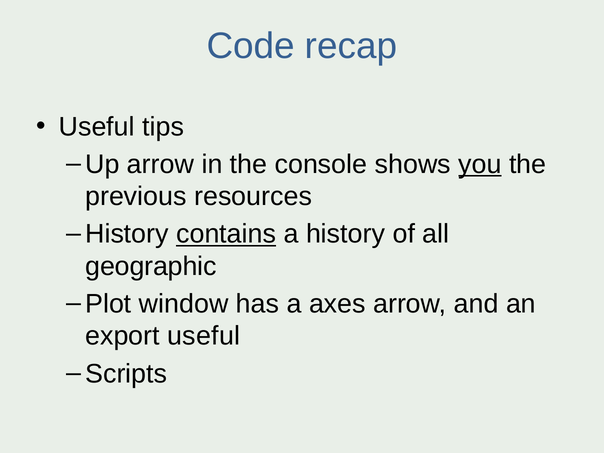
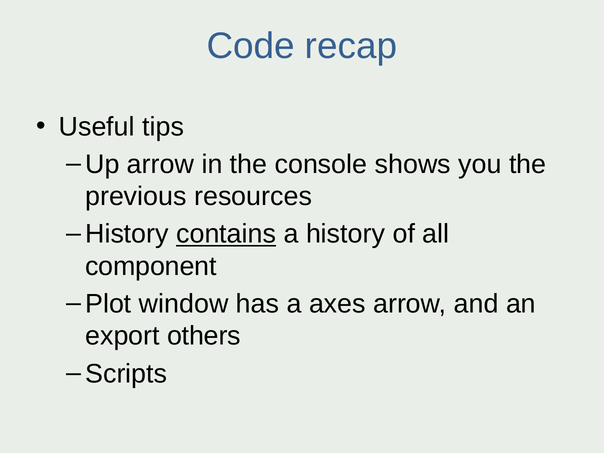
you underline: present -> none (480, 164)
geographic: geographic -> component (151, 266)
export useful: useful -> others (204, 336)
